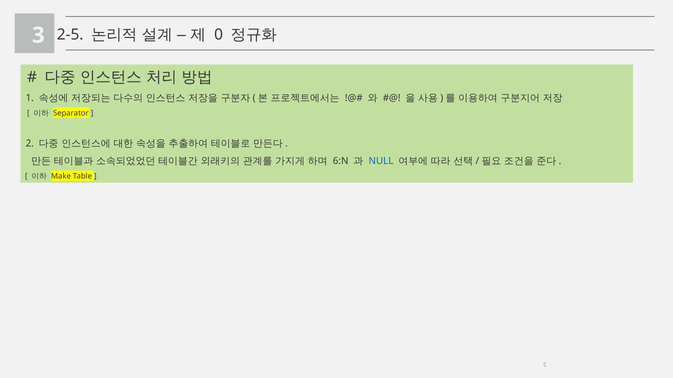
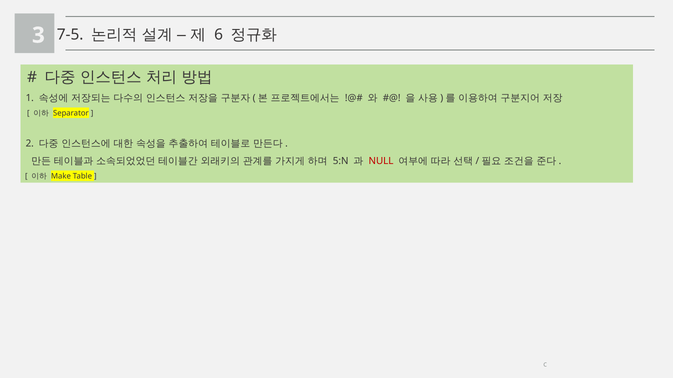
2-5: 2-5 -> 7-5 (70, 35)
0: 0 -> 6 (219, 35)
6:N: 6:N -> 5:N (341, 161)
NULL colour: blue -> red (381, 161)
